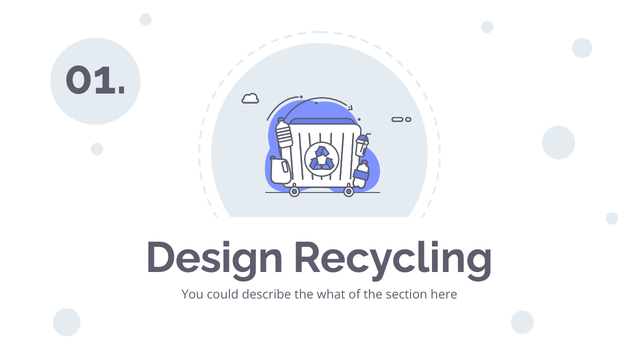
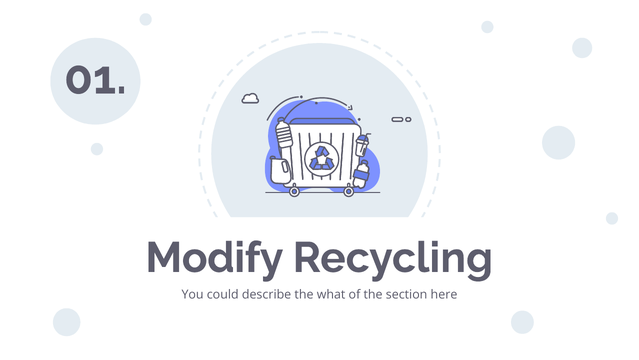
Design: Design -> Modify (214, 257)
